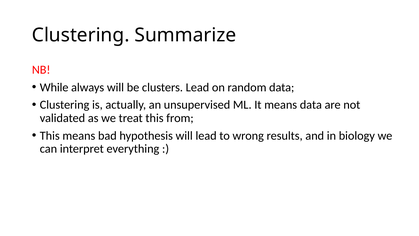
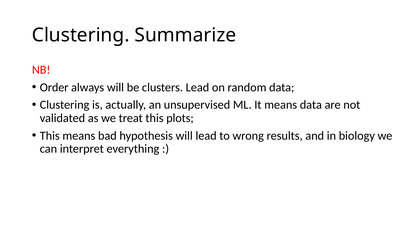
While: While -> Order (54, 87)
from: from -> plots (180, 118)
